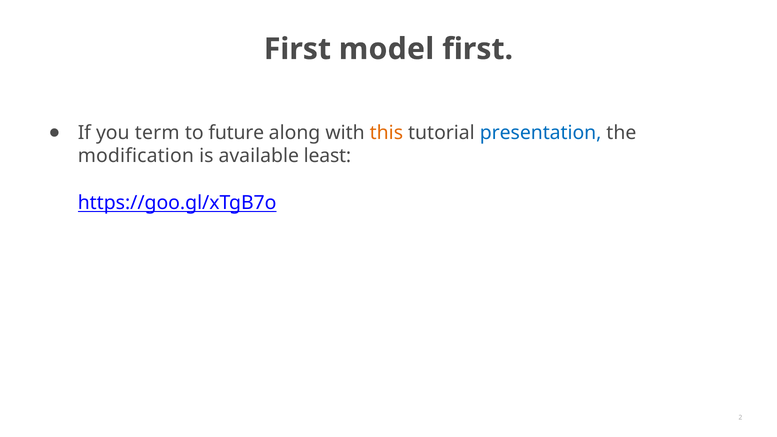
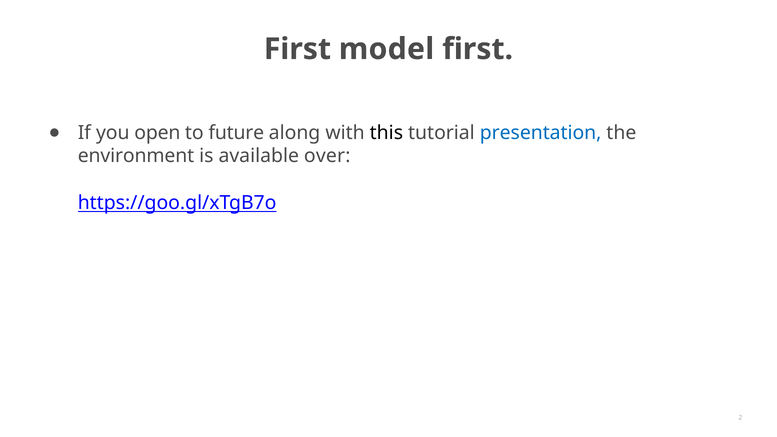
term: term -> open (157, 133)
this colour: orange -> black (386, 133)
modification: modification -> environment (136, 156)
least: least -> over (327, 156)
